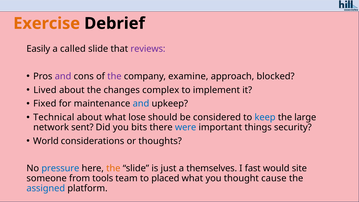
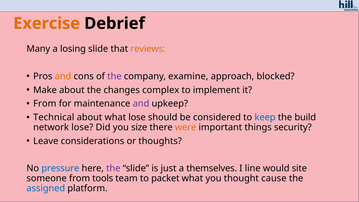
Easily: Easily -> Many (38, 49)
called: called -> losing (73, 49)
reviews colour: purple -> orange (148, 49)
and colour: purple -> orange (63, 76)
Lived: Lived -> Make (45, 90)
Fixed: Fixed -> From (45, 104)
and colour: blue -> purple (141, 104)
large: large -> build (305, 117)
network sent: sent -> lose (82, 127)
bits: bits -> size (139, 127)
were colour: blue -> orange (186, 127)
World: World -> Leave (46, 141)
the colour: orange -> purple (113, 168)
fast: fast -> line (253, 168)
placed: placed -> packet (165, 178)
